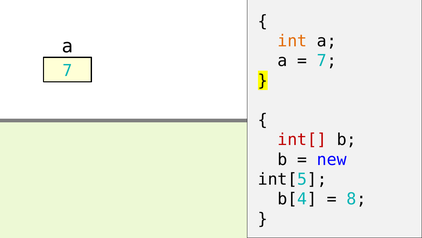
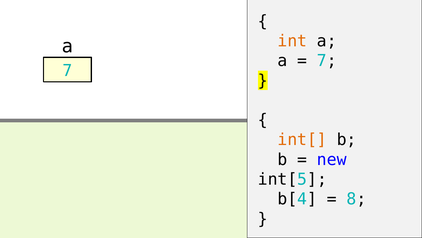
int[ colour: red -> orange (302, 140)
